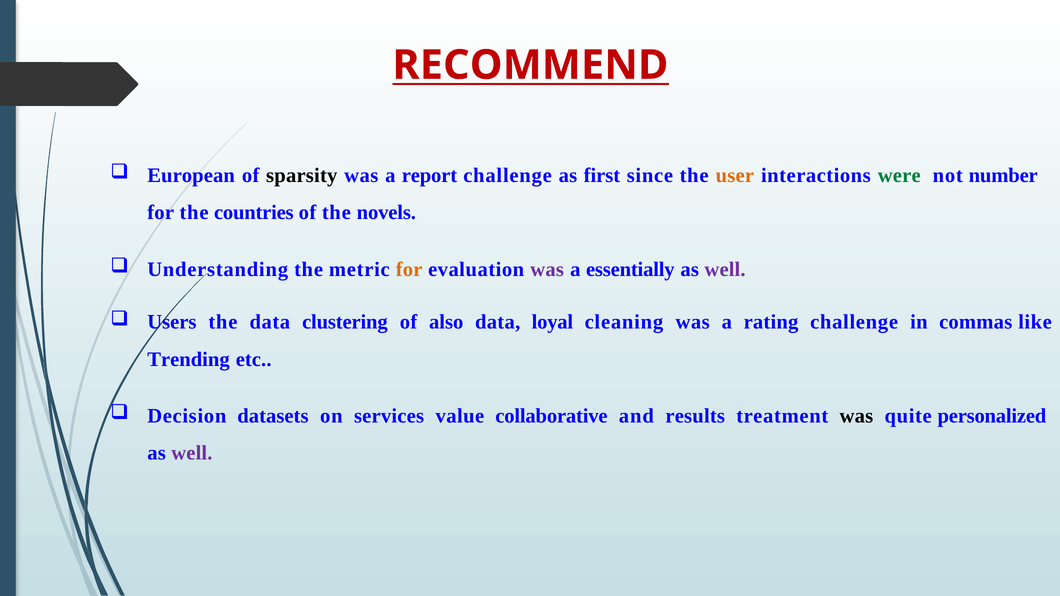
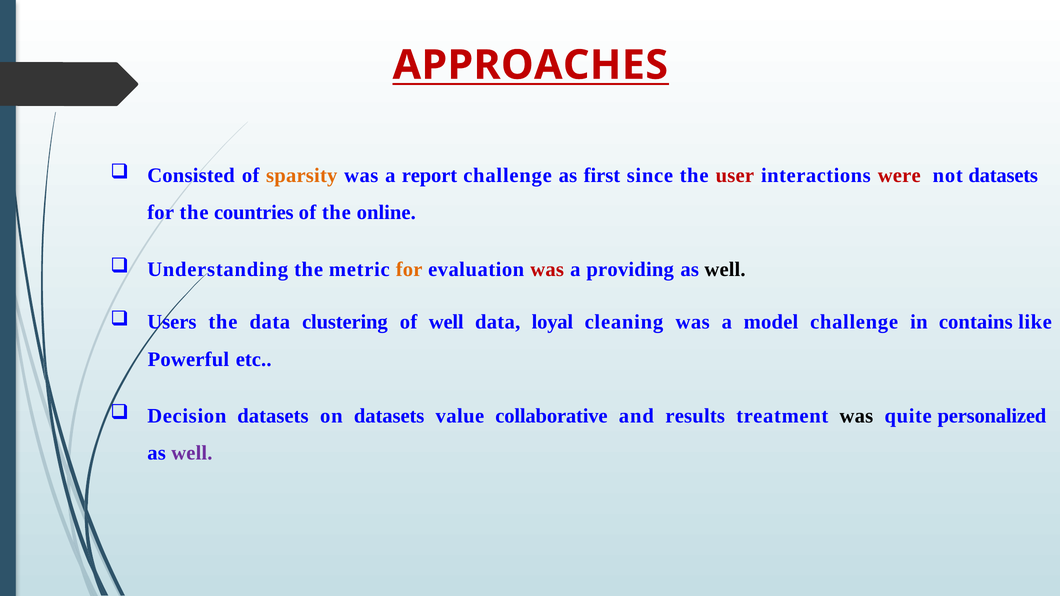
RECOMMEND: RECOMMEND -> APPROACHES (530, 65)
European: European -> Consisted (191, 175)
sparsity colour: black -> orange (302, 175)
user colour: orange -> red (735, 175)
were colour: green -> red (899, 175)
not number: number -> datasets (1003, 175)
novels: novels -> online (386, 213)
was colour: purple -> red (547, 269)
essentially: essentially -> providing (630, 269)
well colour: purple -> black (725, 269)
of also: also -> well (446, 322)
rating: rating -> model (771, 322)
commas: commas -> contains (976, 322)
Trending: Trending -> Powerful (188, 359)
on services: services -> datasets (389, 416)
